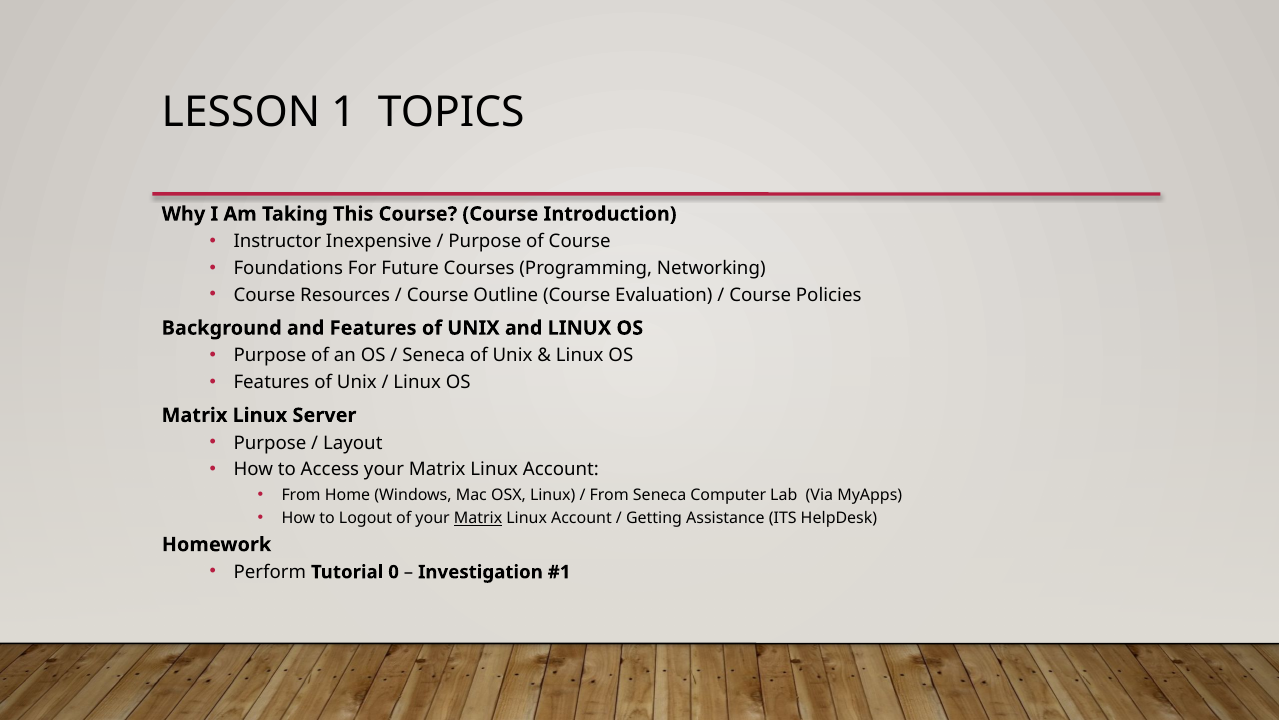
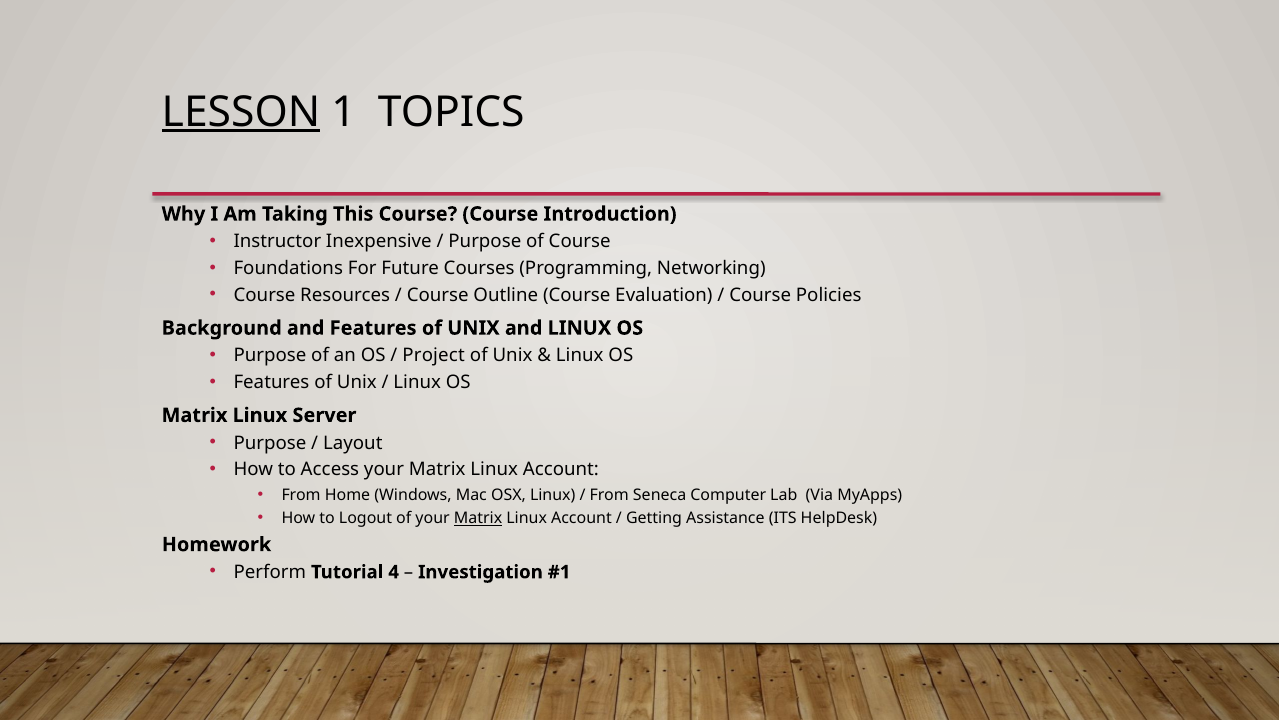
LESSON underline: none -> present (241, 112)
Seneca: Seneca -> Project (434, 355)
0: 0 -> 4 (394, 572)
